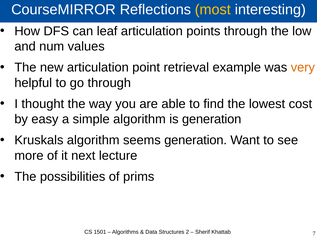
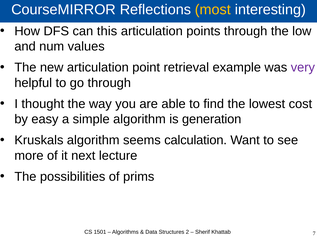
leaf: leaf -> this (107, 31)
very colour: orange -> purple (303, 67)
seems generation: generation -> calculation (196, 140)
